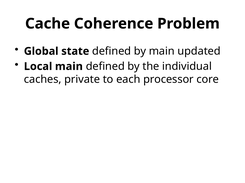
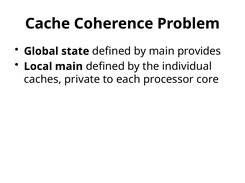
updated: updated -> provides (199, 51)
